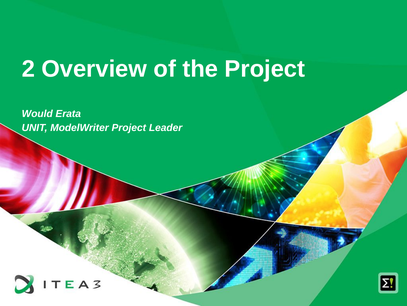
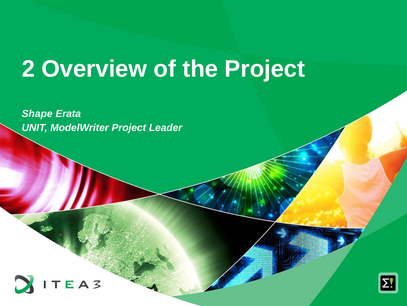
Would: Would -> Shape (37, 113)
